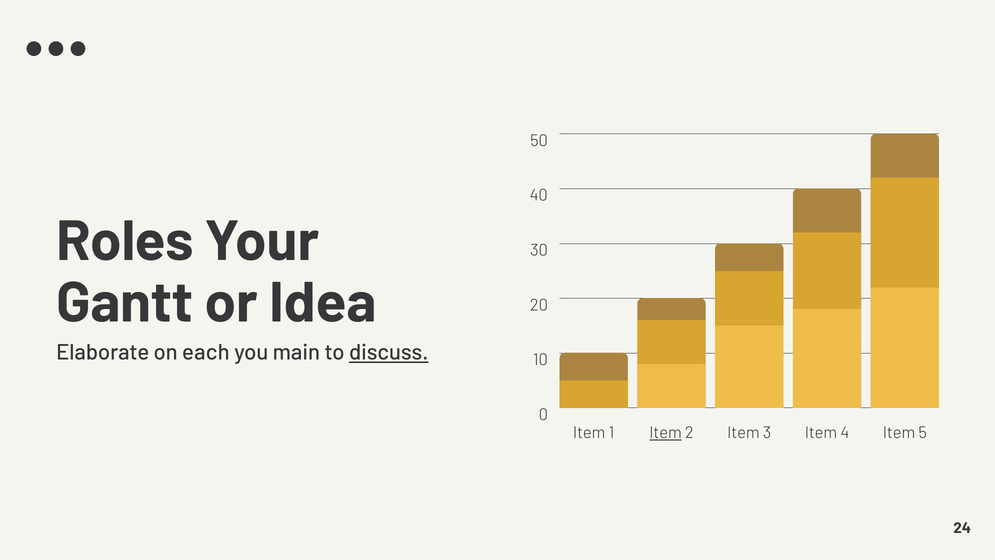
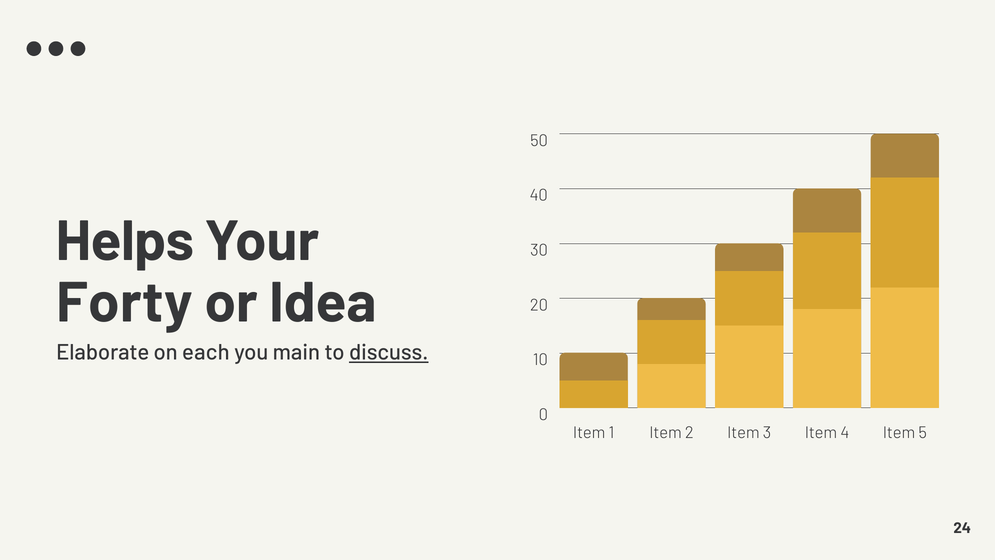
Roles: Roles -> Helps (125, 242)
Gantt: Gantt -> Forty (125, 303)
Item underline: present -> none (666, 433)
